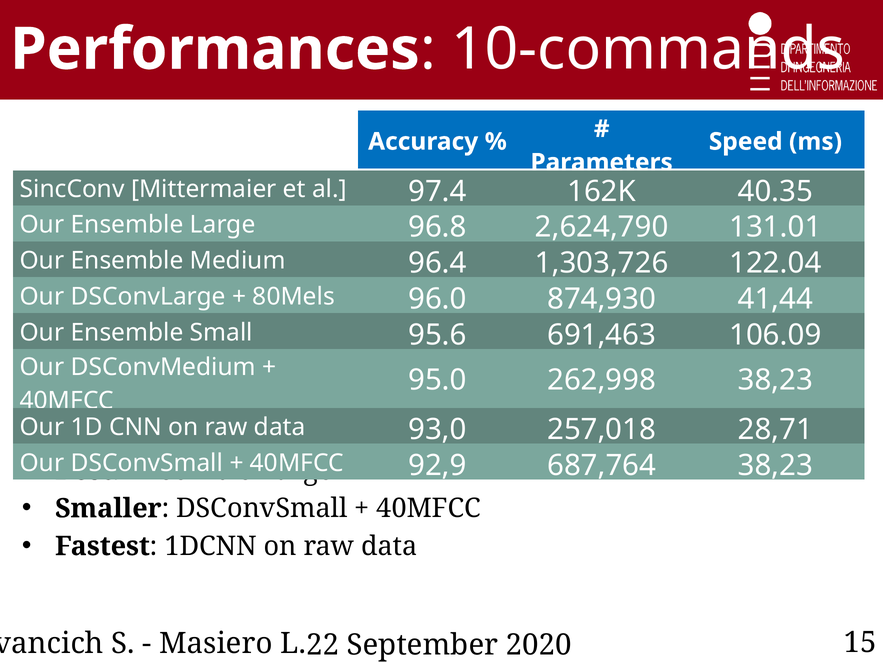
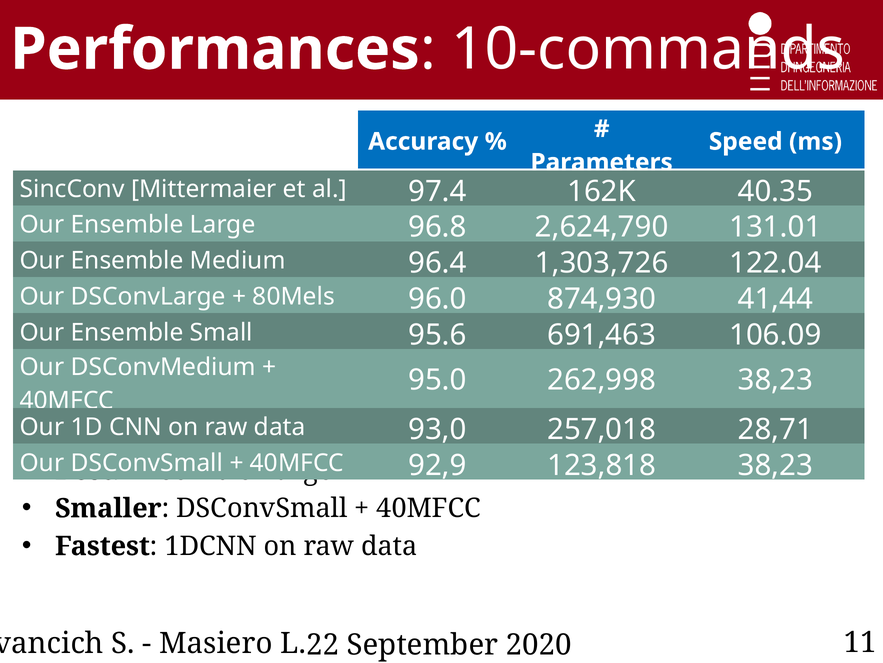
687,764: 687,764 -> 123,818 (602, 465)
15: 15 -> 11 (860, 642)
